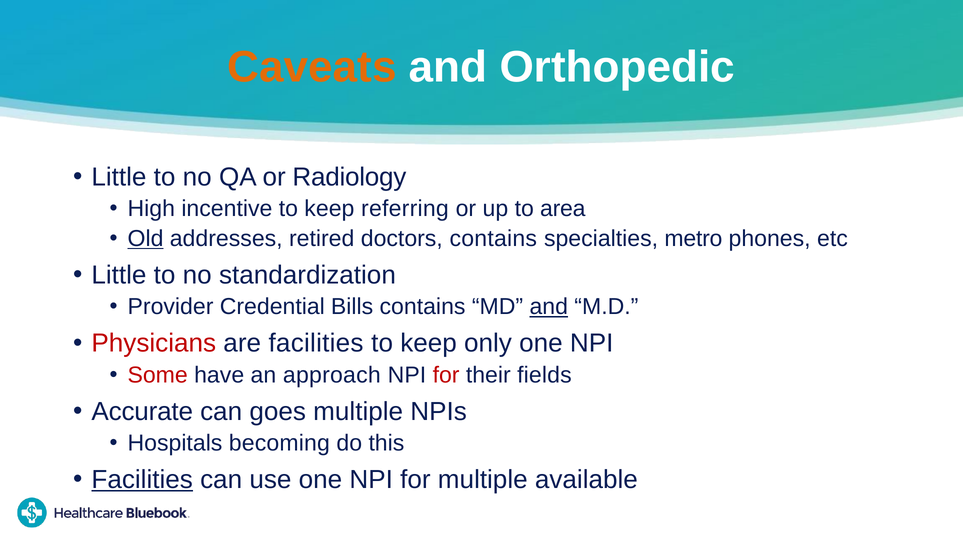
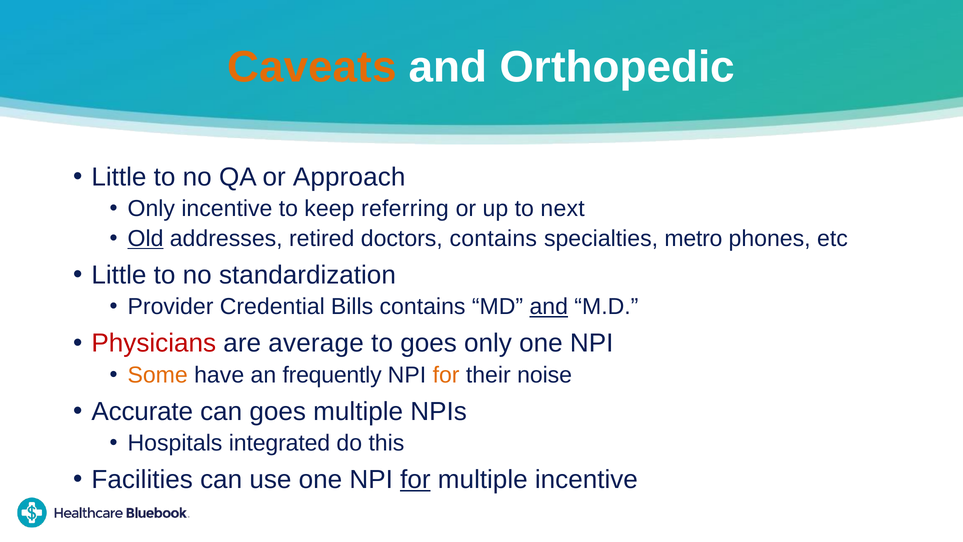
Radiology: Radiology -> Approach (349, 177)
High: High -> Only (151, 209)
area: area -> next (563, 209)
are facilities: facilities -> average (316, 343)
keep: keep -> goes (429, 343)
Some colour: red -> orange (158, 375)
approach: approach -> frequently (332, 375)
for colour: red -> orange (446, 375)
fields: fields -> noise (545, 375)
becoming: becoming -> integrated (280, 443)
Facilities underline: present -> none (142, 479)
for underline: none -> present (415, 479)
multiple available: available -> incentive (586, 479)
